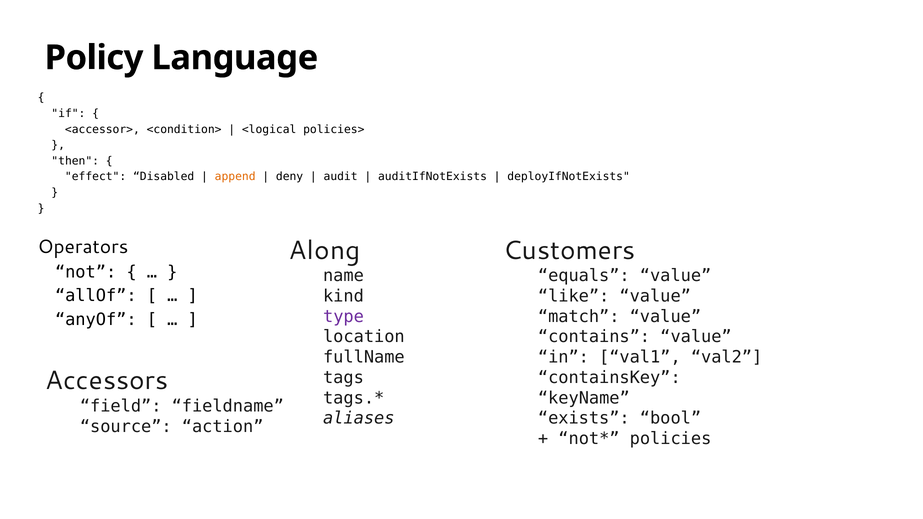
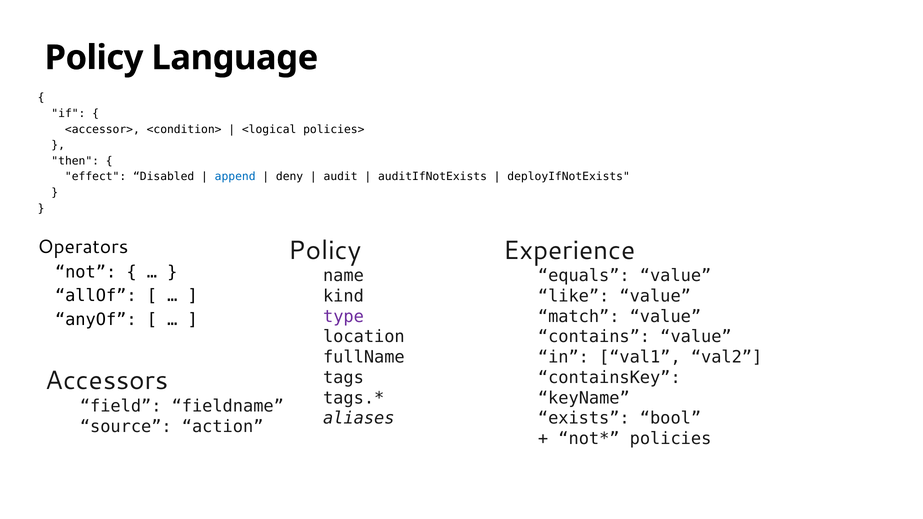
append colour: orange -> blue (235, 177)
Along: Along -> Policy (325, 250)
Customers: Customers -> Experience (569, 250)
